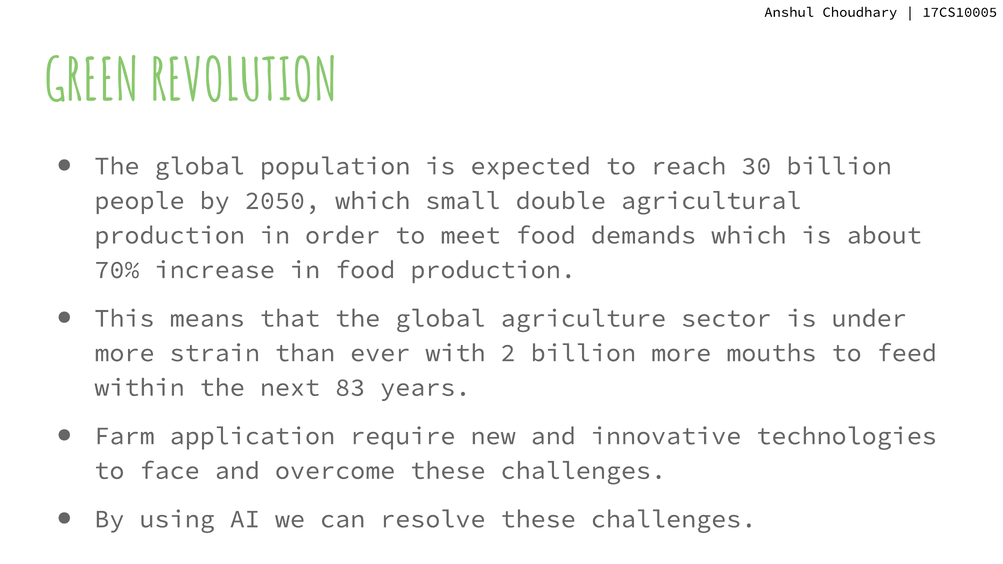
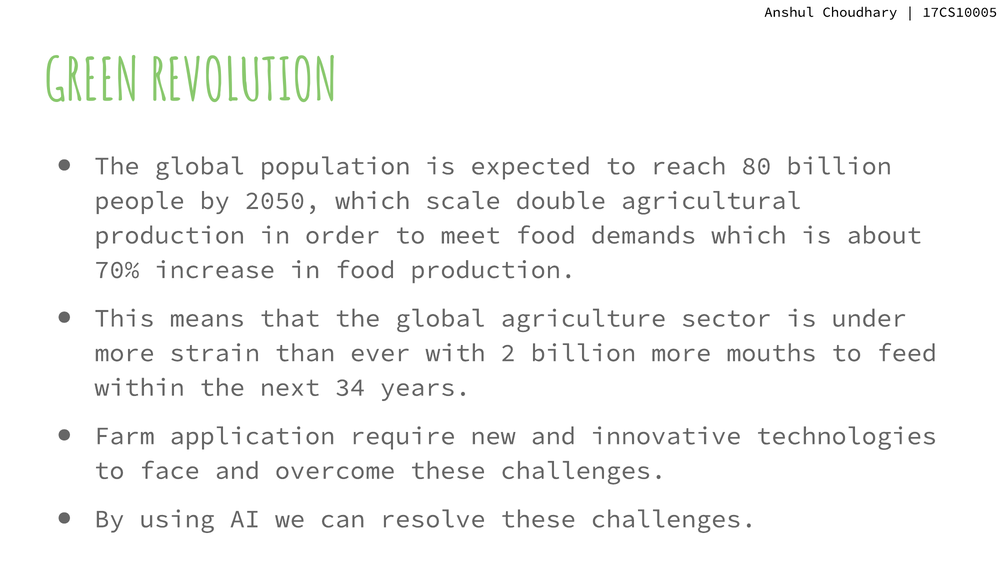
30: 30 -> 80 (756, 166)
small: small -> scale (463, 201)
83: 83 -> 34 (350, 388)
